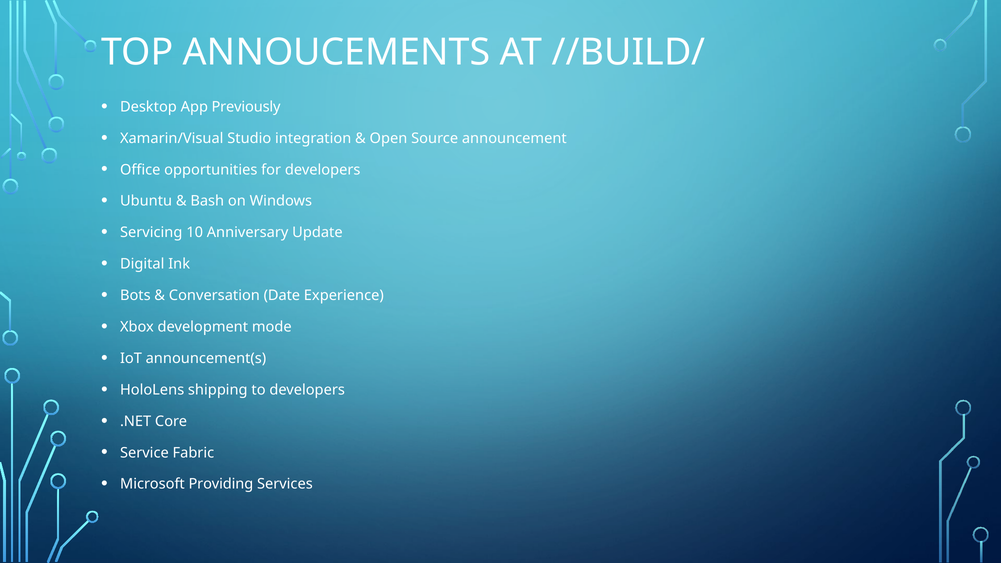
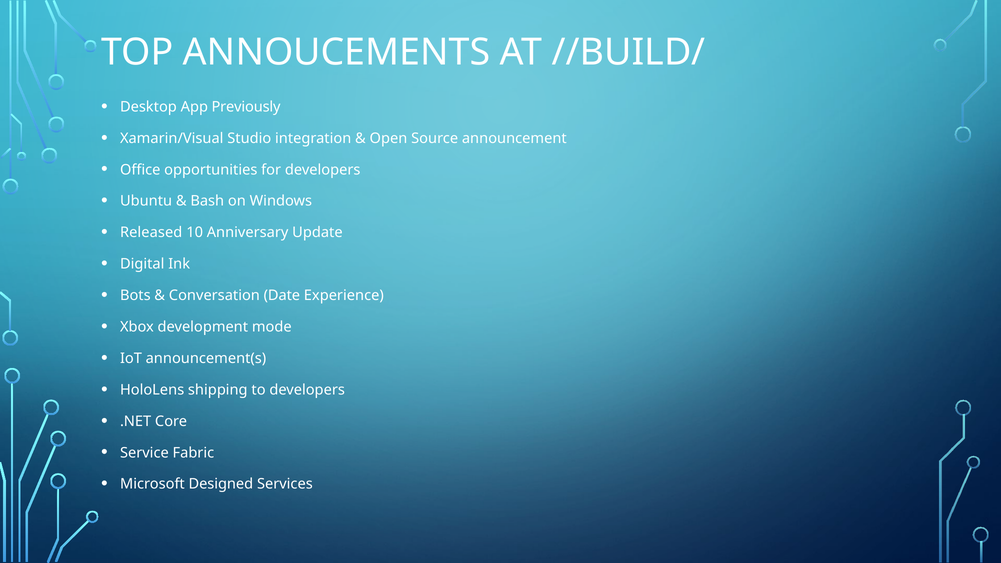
Servicing: Servicing -> Released (151, 233)
Providing: Providing -> Designed (221, 484)
